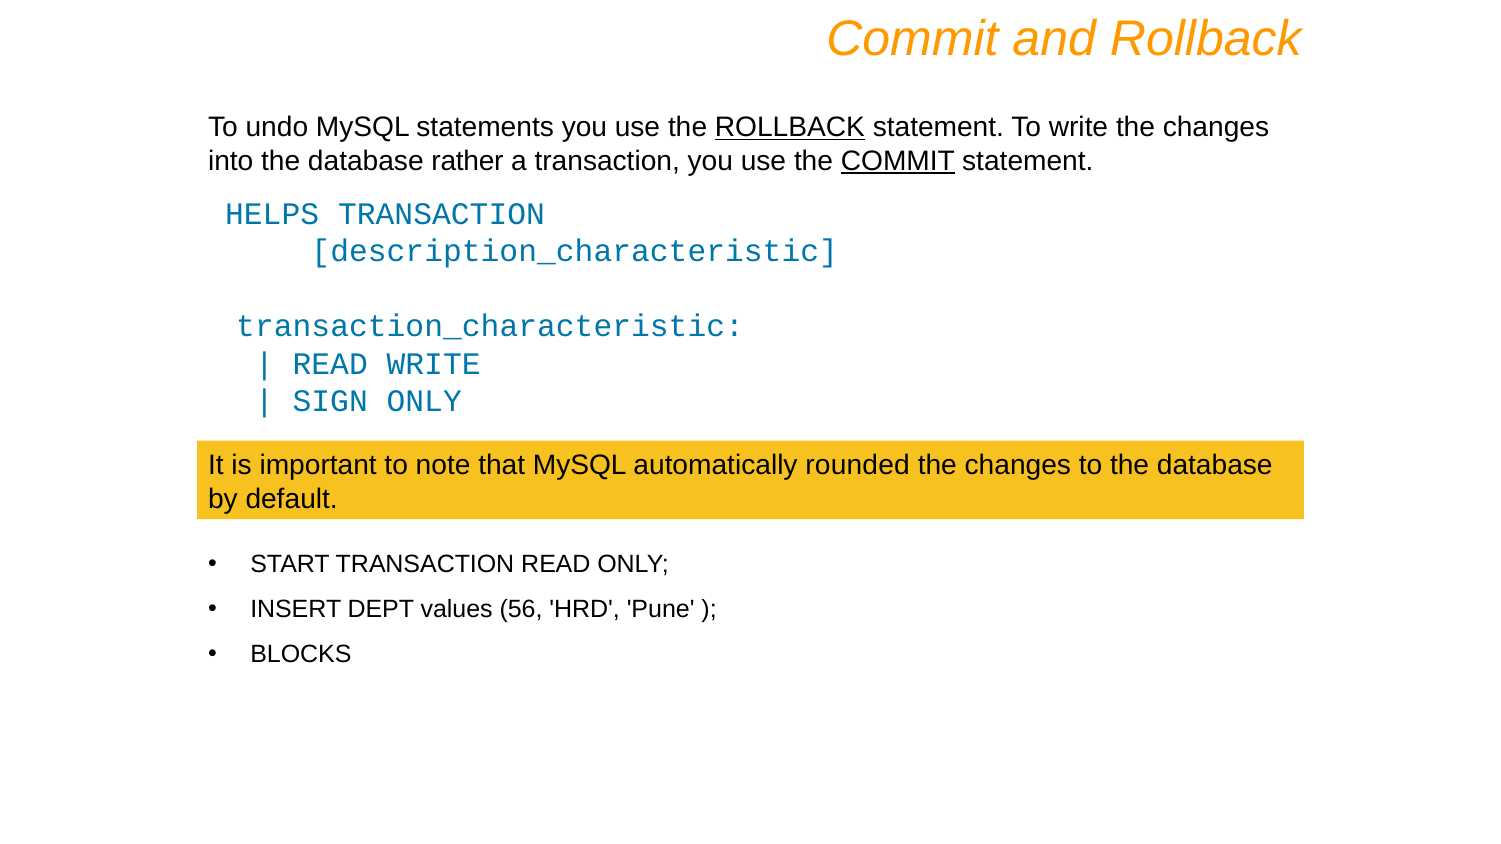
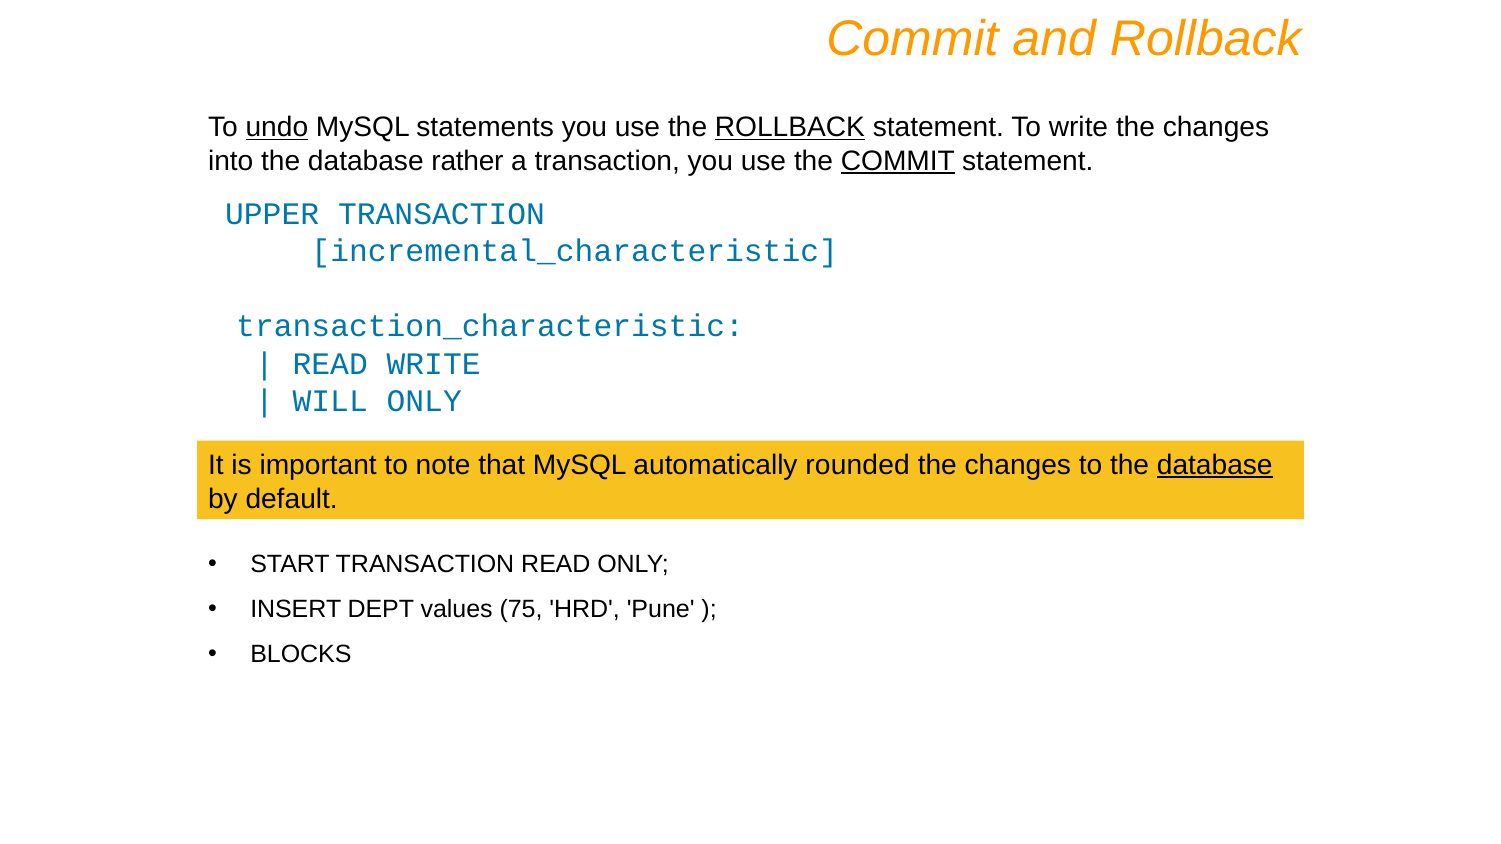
undo underline: none -> present (277, 128)
HELPS: HELPS -> UPPER (272, 214)
description_characteristic: description_characteristic -> incremental_characteristic (575, 252)
SIGN: SIGN -> WILL (330, 402)
database underline: none -> present (1215, 465)
56: 56 -> 75 (521, 610)
